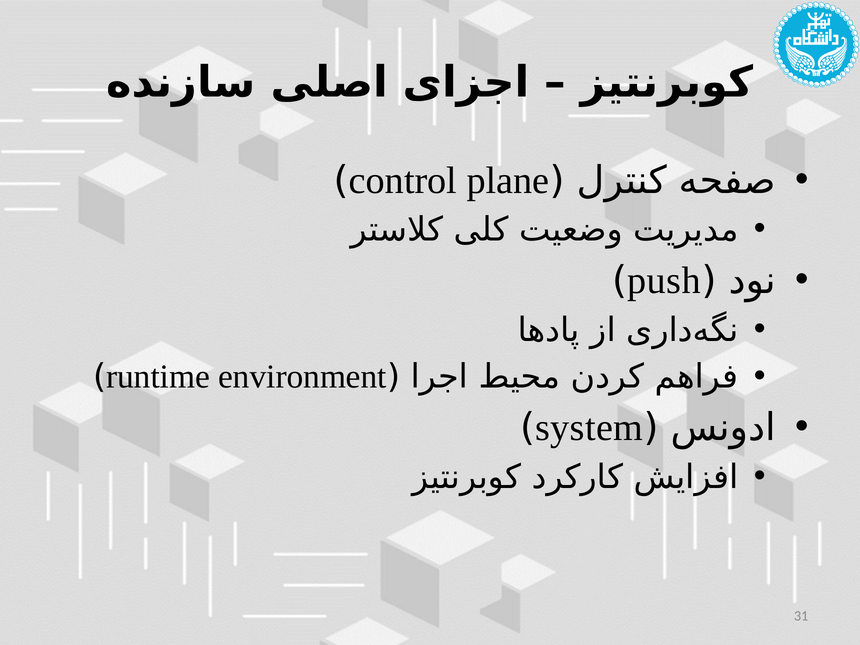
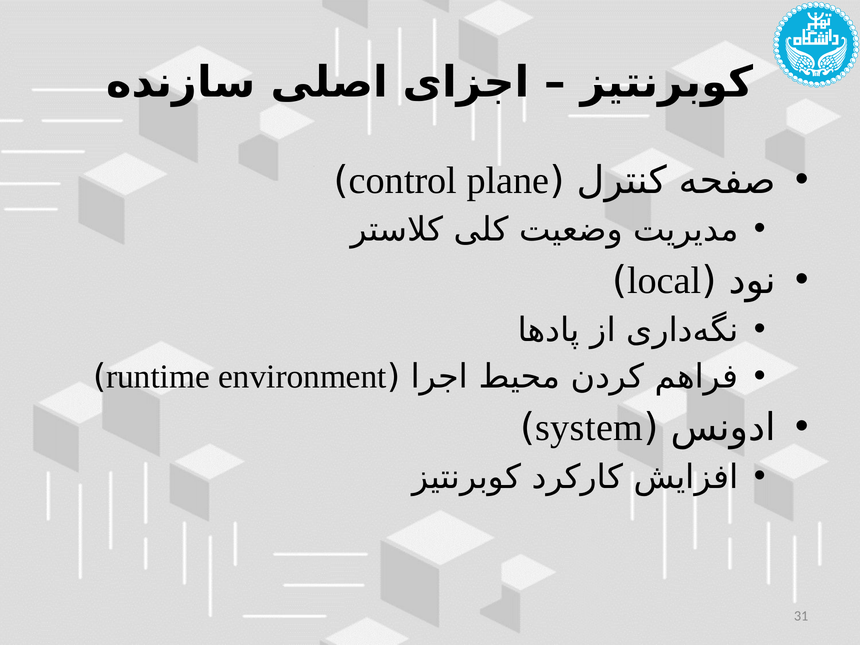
push: push -> local (664, 281)
